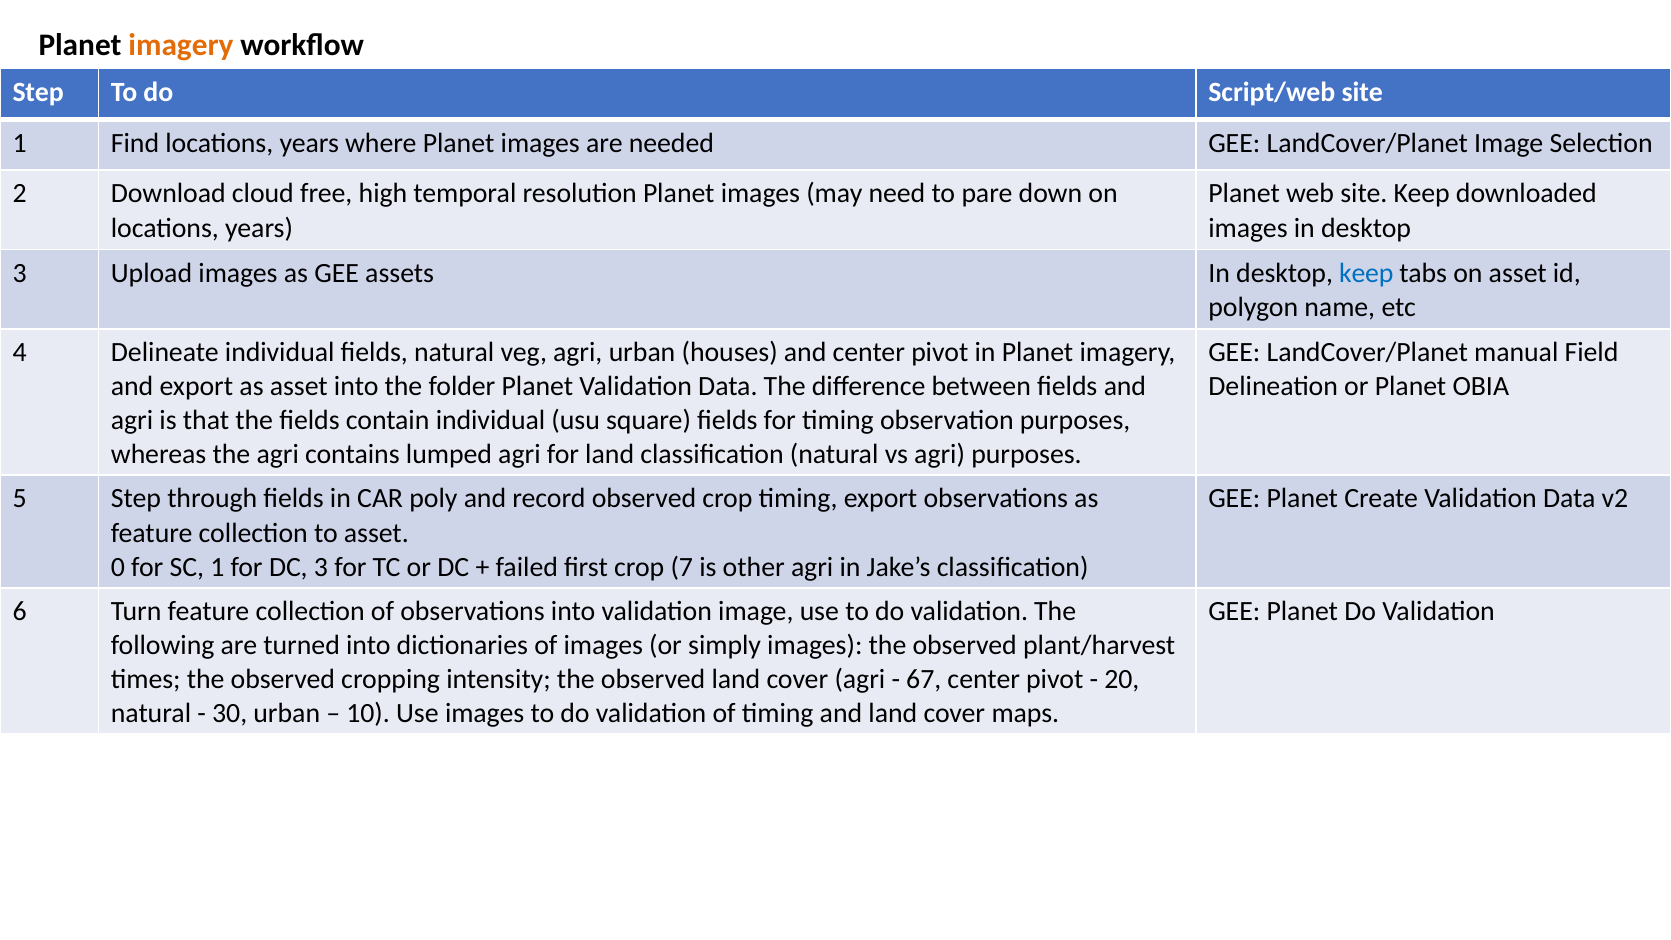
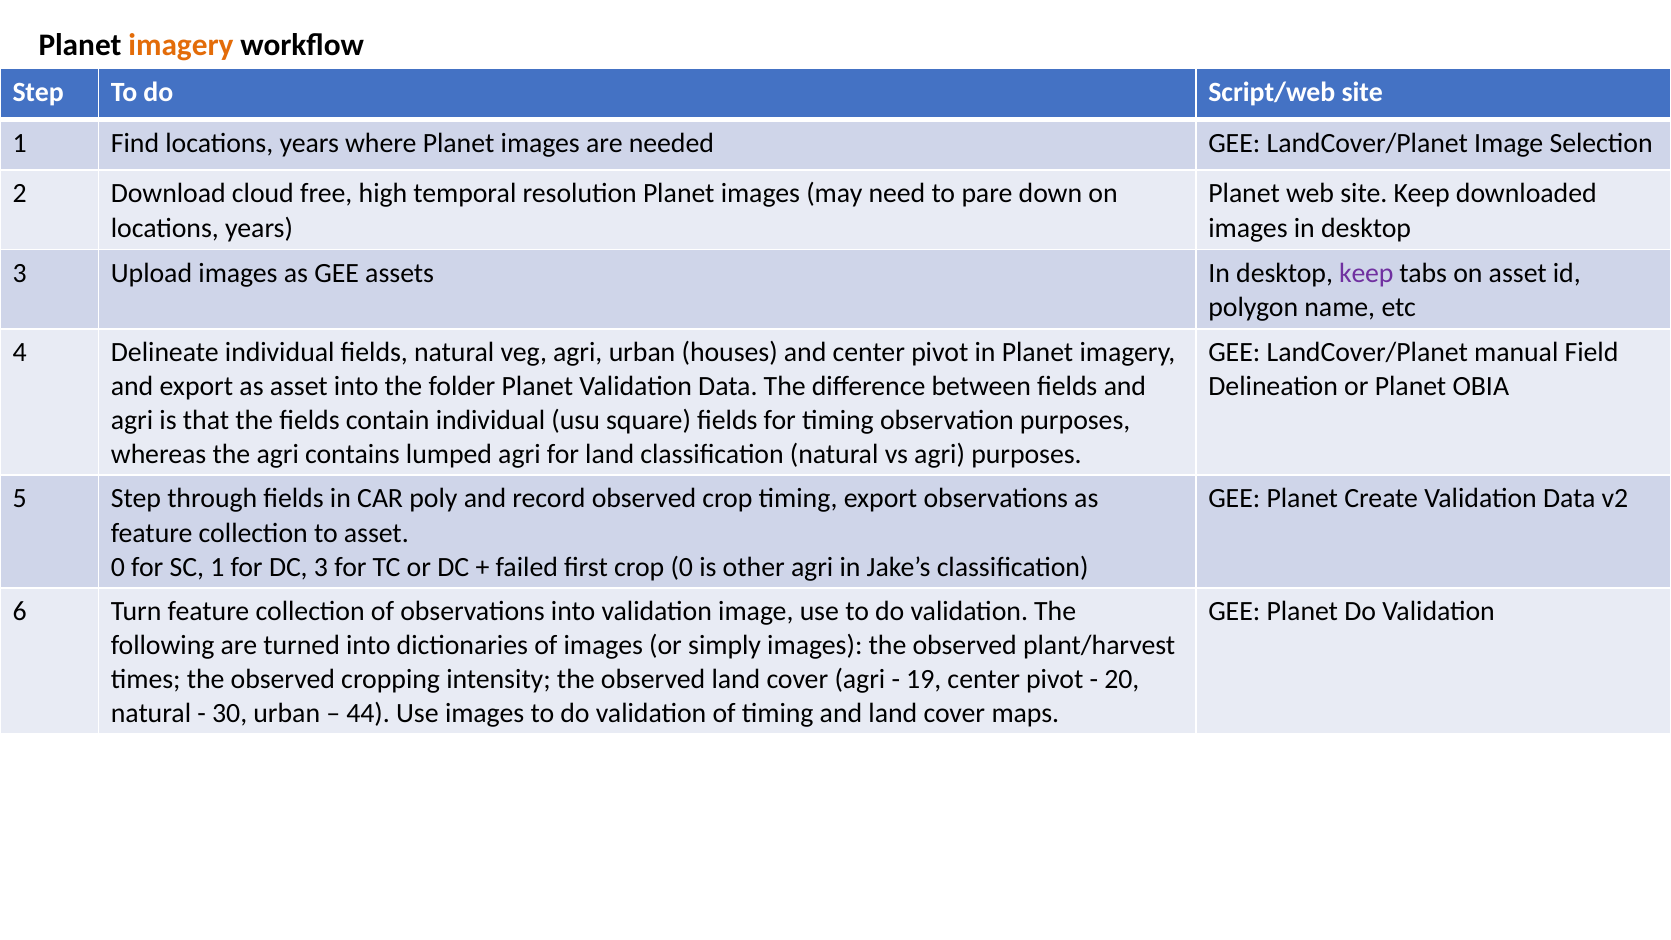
keep colour: blue -> purple (1366, 273)
crop 7: 7 -> 0 (682, 567)
67: 67 -> 19 (924, 680)
10: 10 -> 44 (368, 714)
